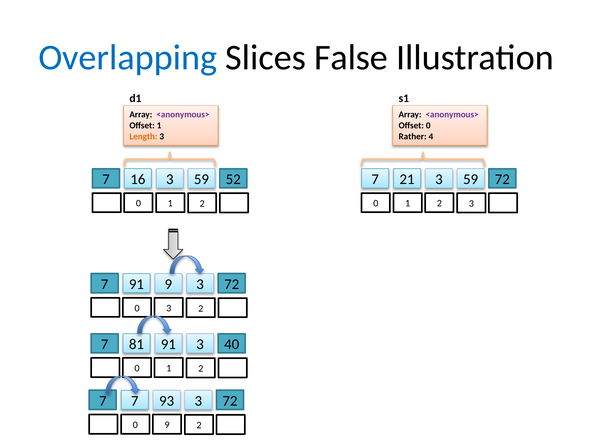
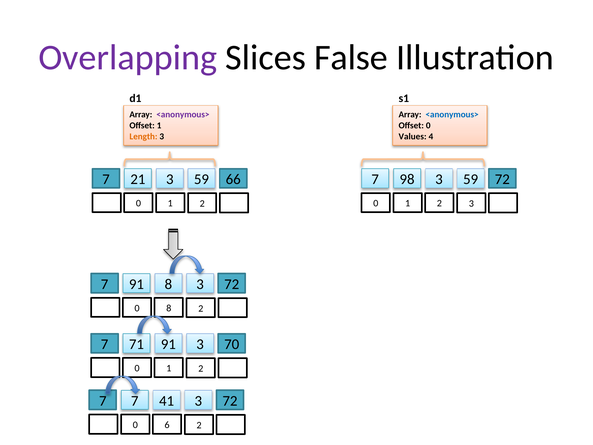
Overlapping colour: blue -> purple (128, 57)
<anonymous> colour: purple -> blue (452, 115)
Rather: Rather -> Values (413, 136)
16: 16 -> 21 (138, 179)
52: 52 -> 66 (233, 179)
21: 21 -> 98 (407, 179)
91 9: 9 -> 8 (168, 284)
0 3: 3 -> 8 (169, 308)
81: 81 -> 71 (136, 344)
40: 40 -> 70 (232, 344)
93: 93 -> 41 (167, 401)
0 9: 9 -> 6 (167, 425)
